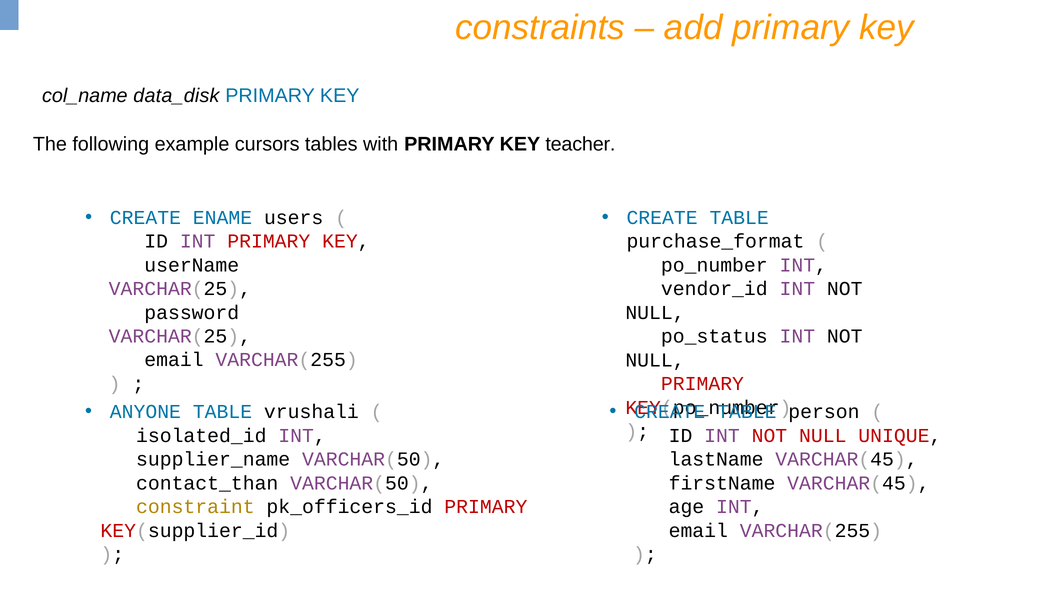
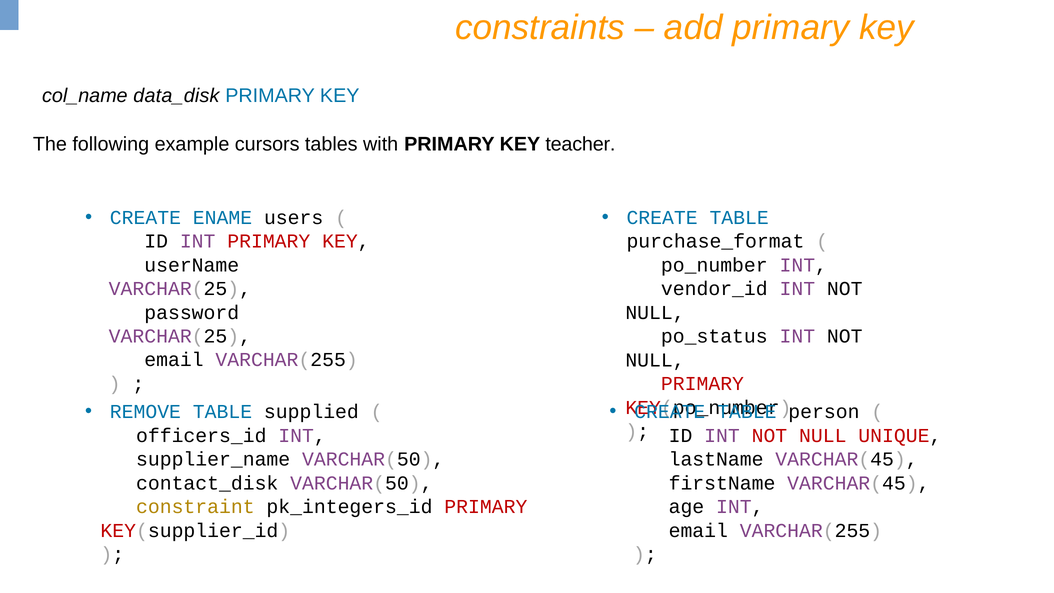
ANYONE: ANYONE -> REMOVE (145, 412)
vrushali: vrushali -> supplied (311, 412)
isolated_id: isolated_id -> officers_id (201, 436)
contact_than: contact_than -> contact_disk (207, 483)
pk_officers_id: pk_officers_id -> pk_integers_id (349, 507)
